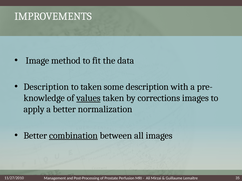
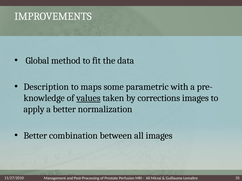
Image: Image -> Global (37, 61)
to taken: taken -> maps (91, 87)
some description: description -> parametric (147, 87)
combination underline: present -> none (73, 136)
